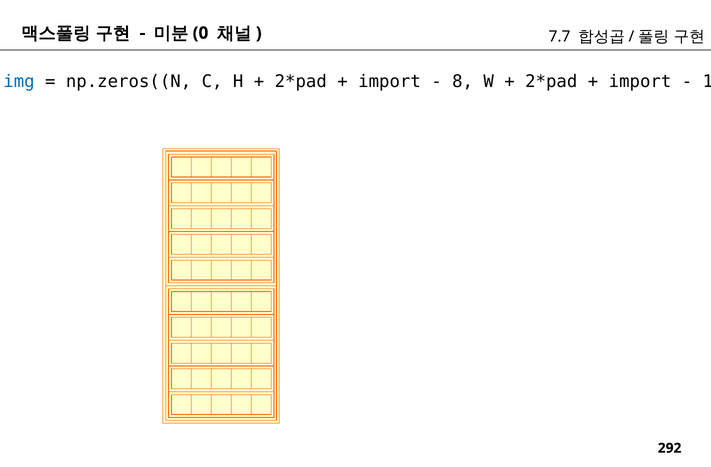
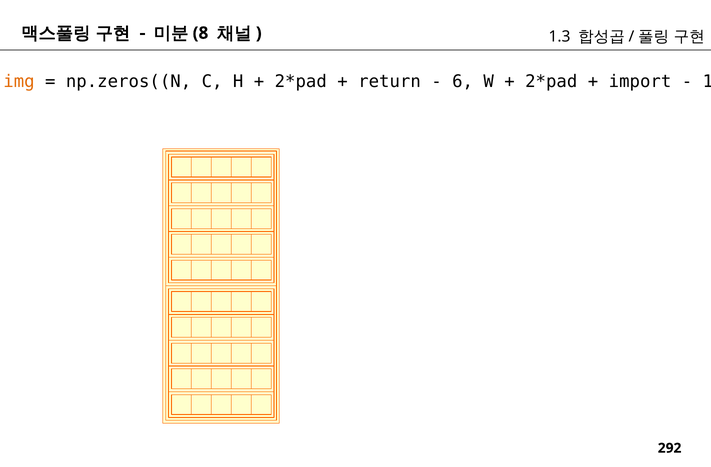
0: 0 -> 8 (201, 33)
7.7: 7.7 -> 1.3 (559, 36)
img colour: blue -> orange (19, 81)
import: import -> return (390, 81)
8: 8 -> 6 (463, 81)
